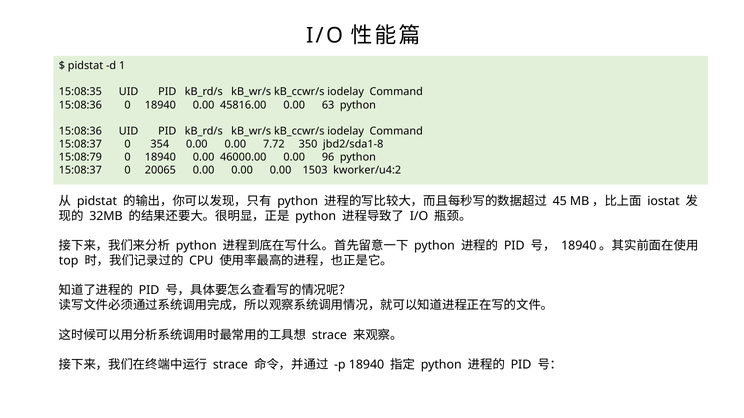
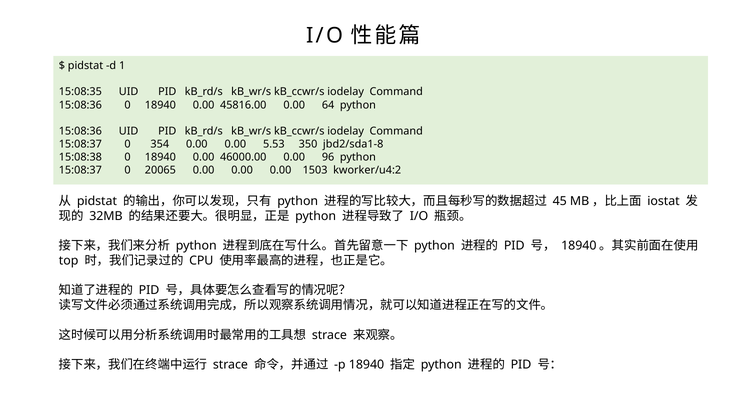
63: 63 -> 64 (328, 105)
7.72: 7.72 -> 5.53 (274, 144)
15:08:79: 15:08:79 -> 15:08:38 (80, 157)
